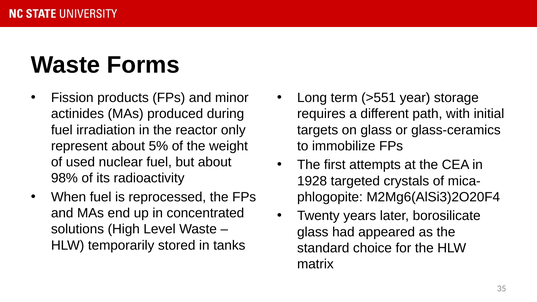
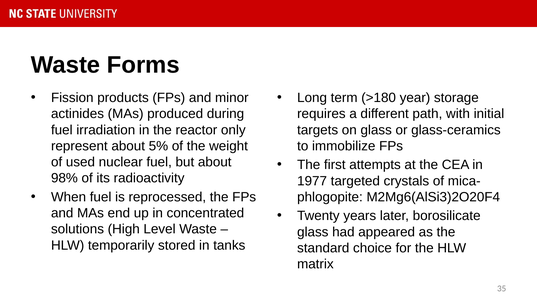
>551: >551 -> >180 (379, 98)
1928: 1928 -> 1977 (312, 181)
